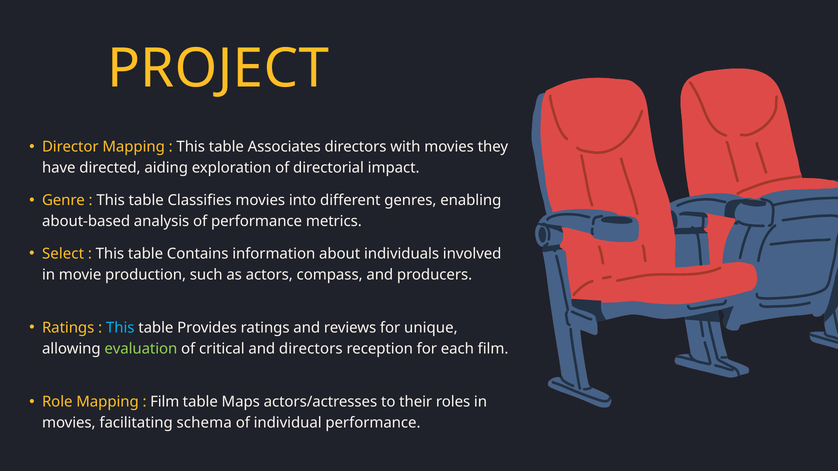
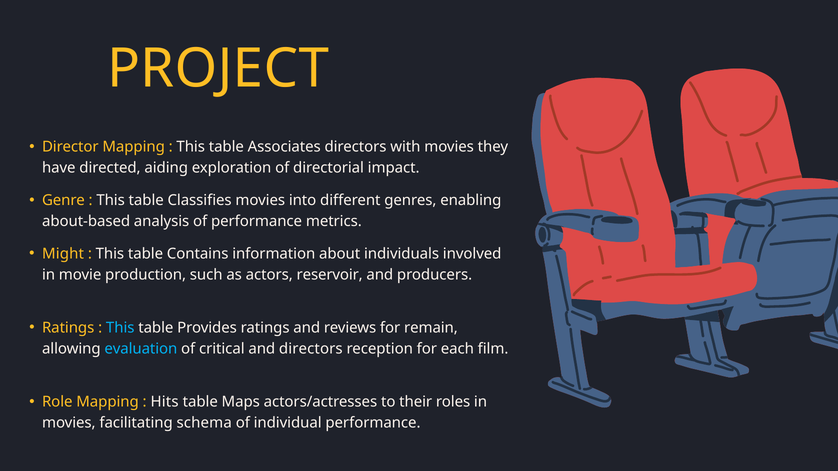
Select: Select -> Might (63, 254)
compass: compass -> reservoir (330, 275)
unique: unique -> remain (431, 328)
evaluation colour: light green -> light blue (141, 349)
Film: Film -> Hits (165, 402)
